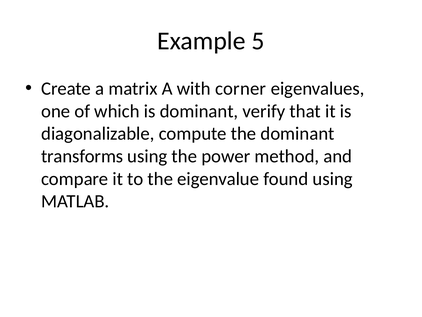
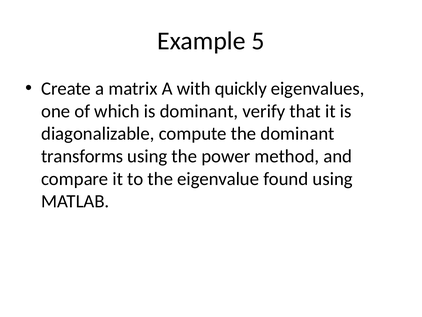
corner: corner -> quickly (241, 89)
